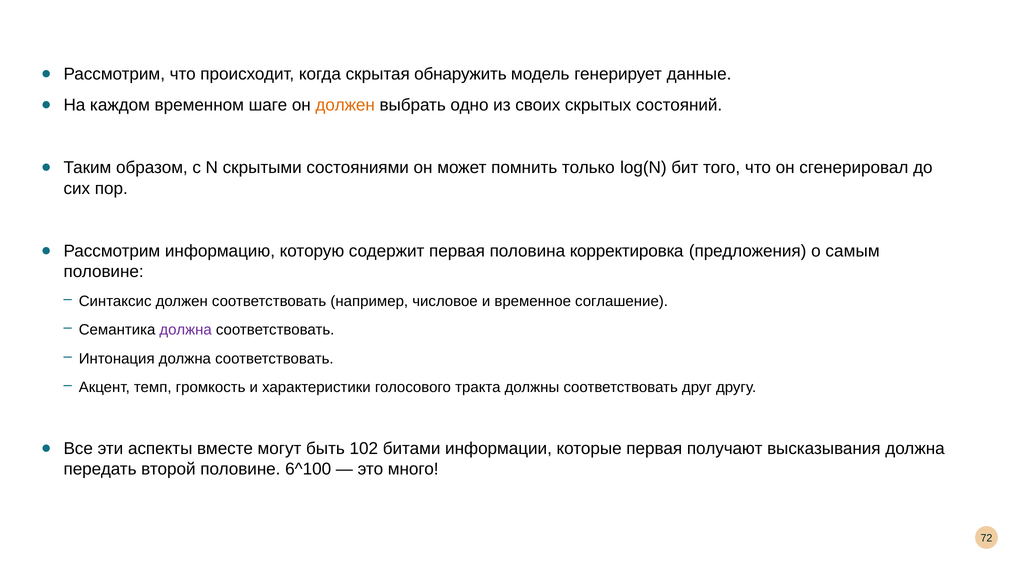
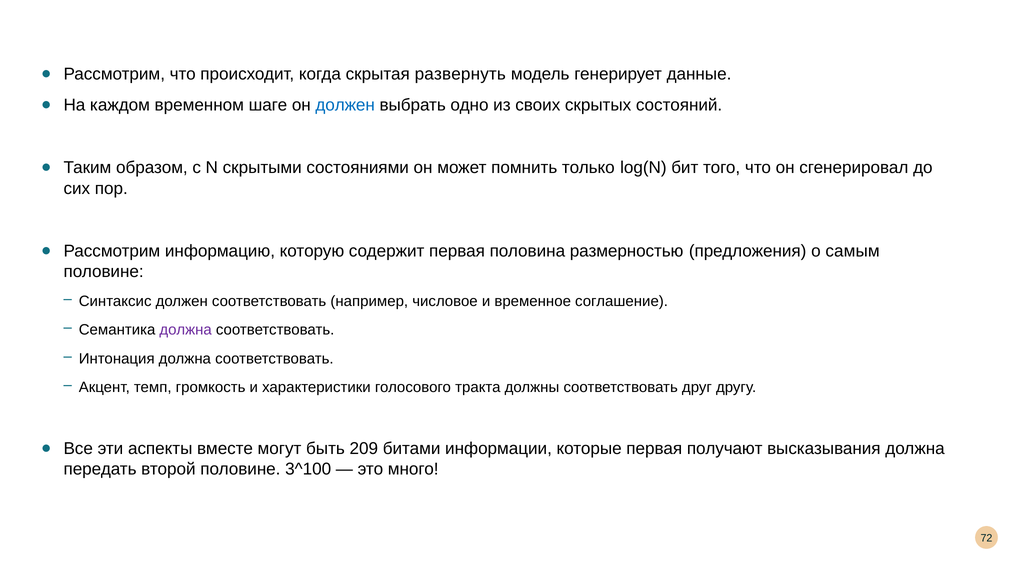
обнаружить: обнаружить -> развернуть (460, 74)
должен colour: orange -> blue (345, 105)
корректировка: корректировка -> размерностью (627, 251)
102: 102 -> 209 (364, 448)
6^100: 6^100 -> 3^100 (308, 469)
